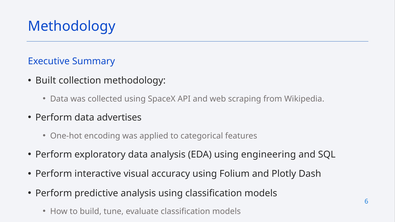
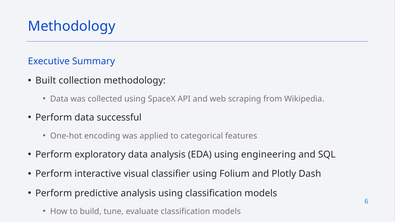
advertises: advertises -> successful (119, 118)
accuracy: accuracy -> classifier (171, 174)
